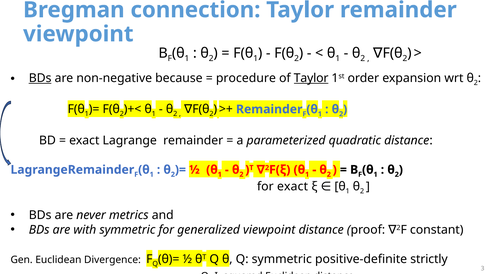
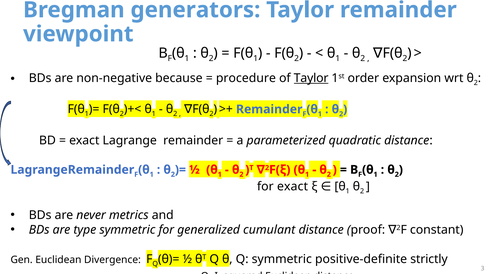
connection: connection -> generators (195, 10)
BDs underline: present -> none (40, 78)
with: with -> type (85, 230)
generalized viewpoint: viewpoint -> cumulant (269, 230)
